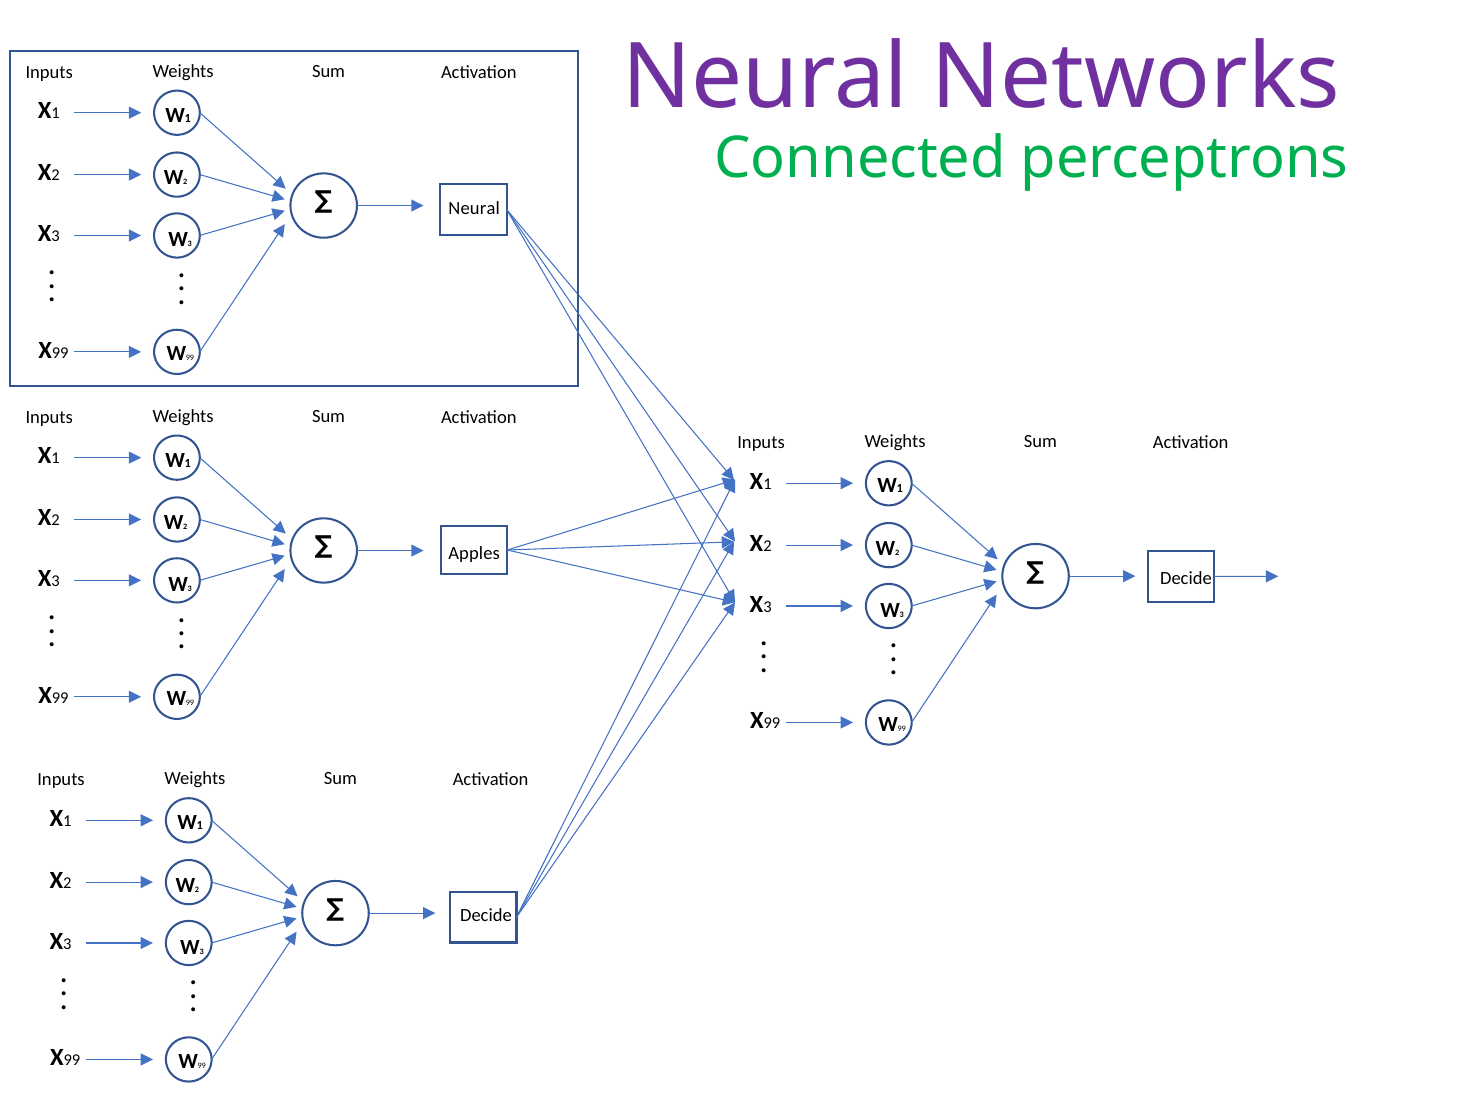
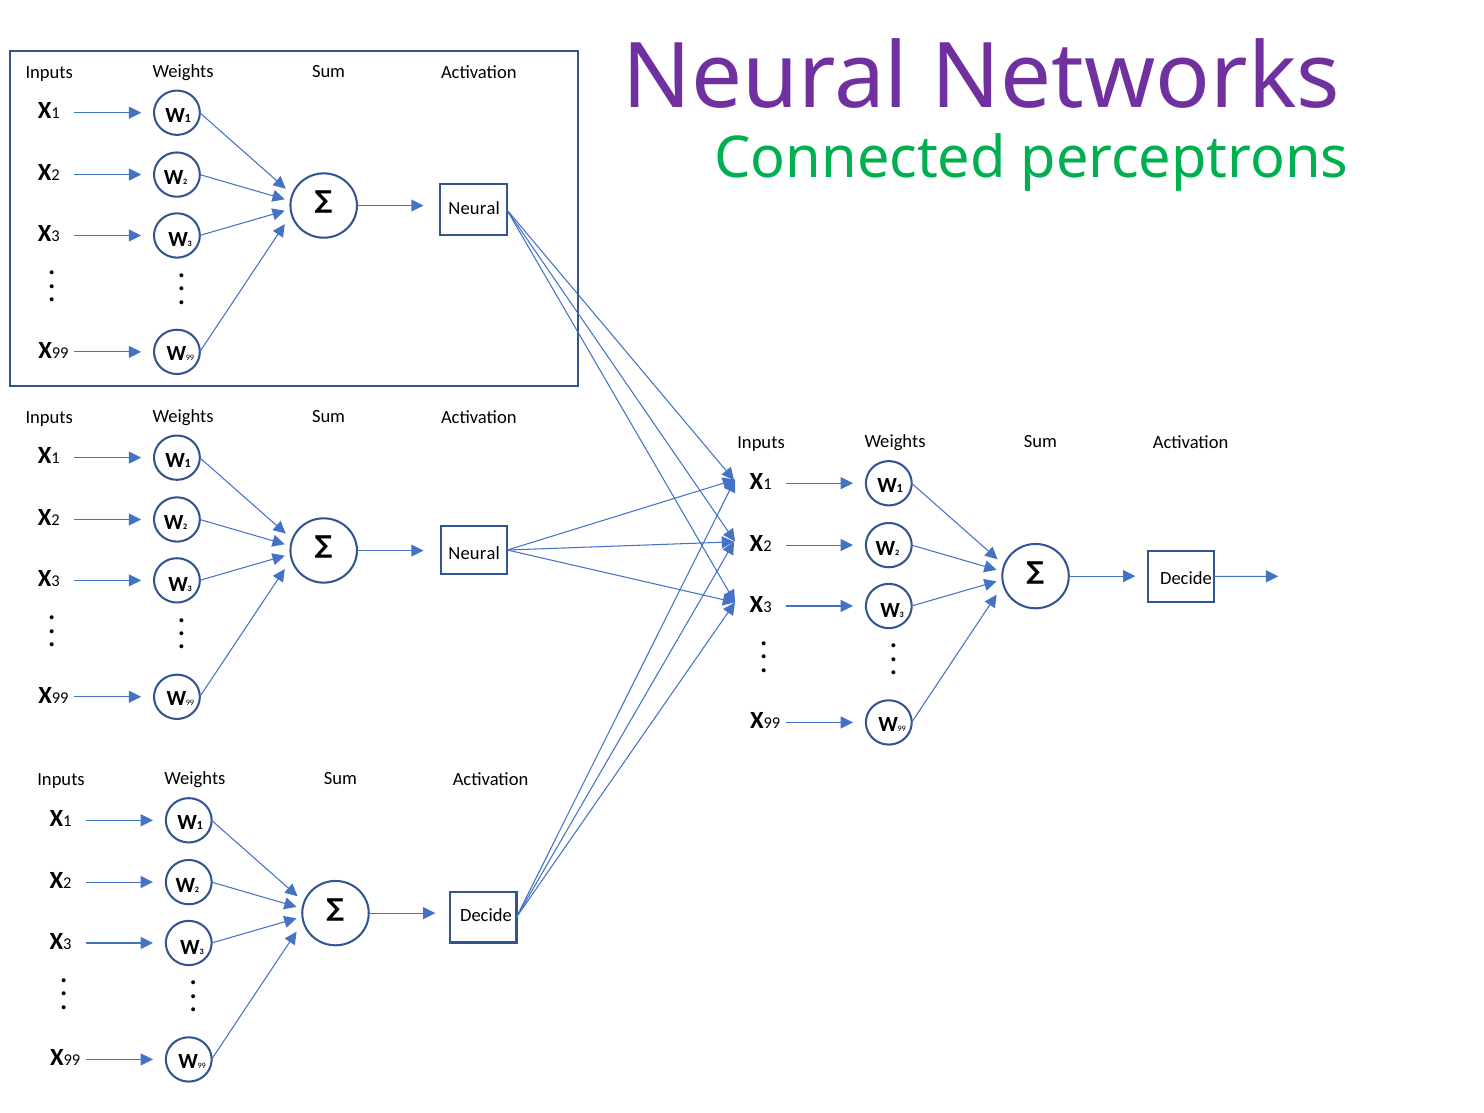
Apples: Apples -> Neural (474, 553)
